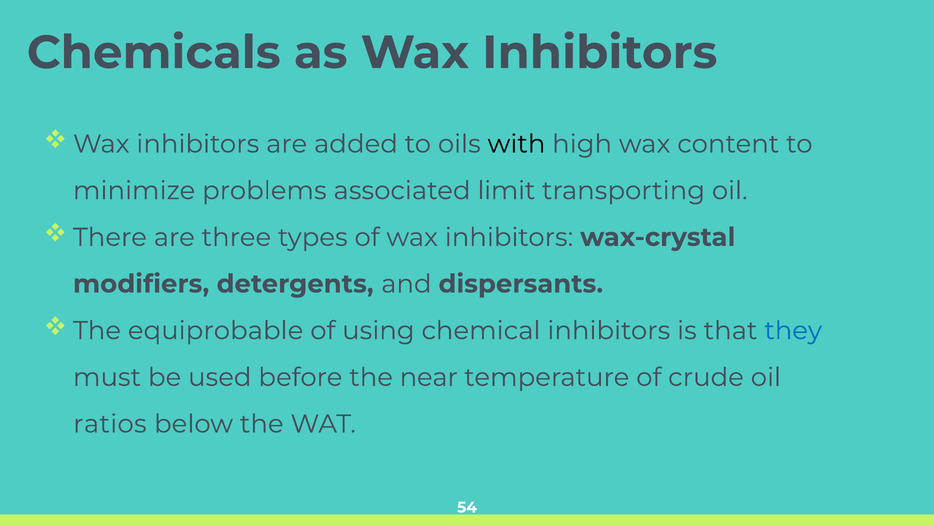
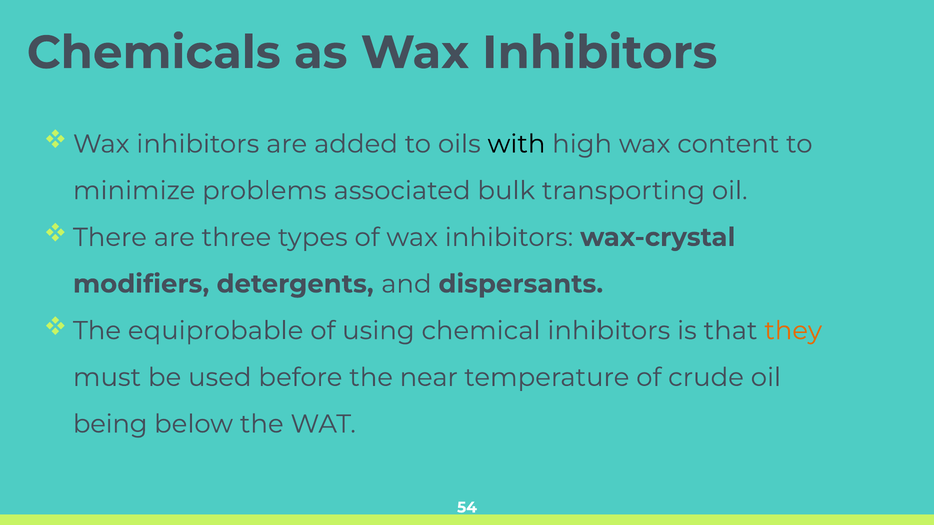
limit: limit -> bulk (506, 191)
they colour: blue -> orange (793, 331)
ratios: ratios -> being (110, 424)
